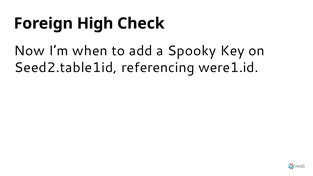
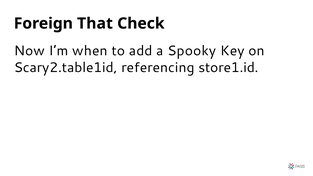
High: High -> That (95, 23)
Seed2.table1id: Seed2.table1id -> Scary2.table1id (66, 68)
were1.id: were1.id -> store1.id (228, 68)
